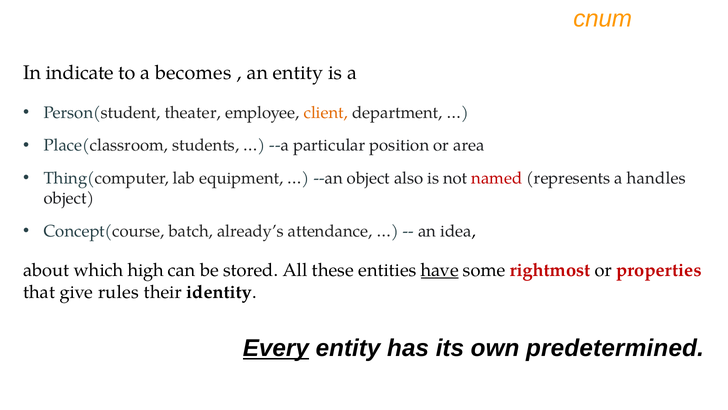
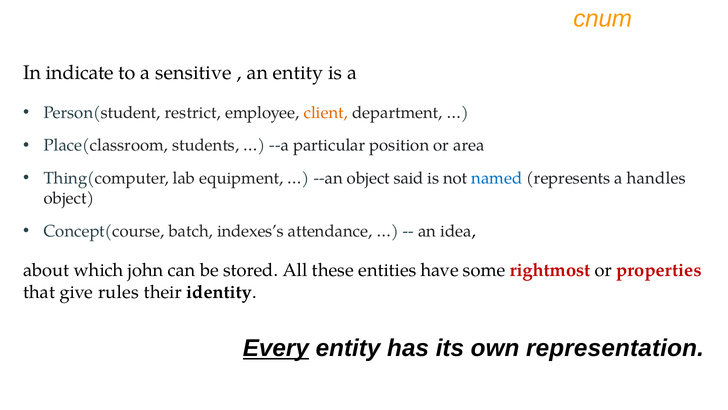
becomes: becomes -> sensitive (193, 73)
theater: theater -> restrict (193, 112)
also: also -> said (409, 178)
named colour: red -> blue (497, 178)
already’s: already’s -> indexes’s (250, 231)
high: high -> john (146, 270)
have underline: present -> none (440, 270)
predetermined: predetermined -> representation (615, 348)
